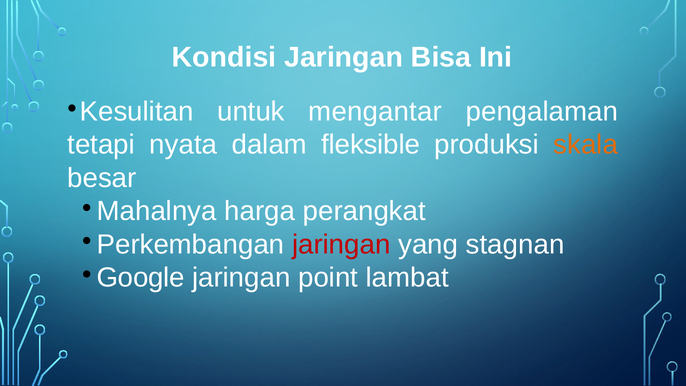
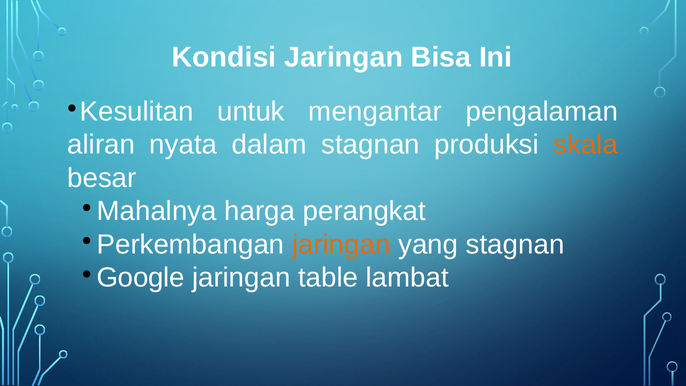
tetapi: tetapi -> aliran (101, 145)
dalam fleksible: fleksible -> stagnan (371, 145)
jaringan colour: red -> orange (341, 244)
point: point -> table (328, 278)
